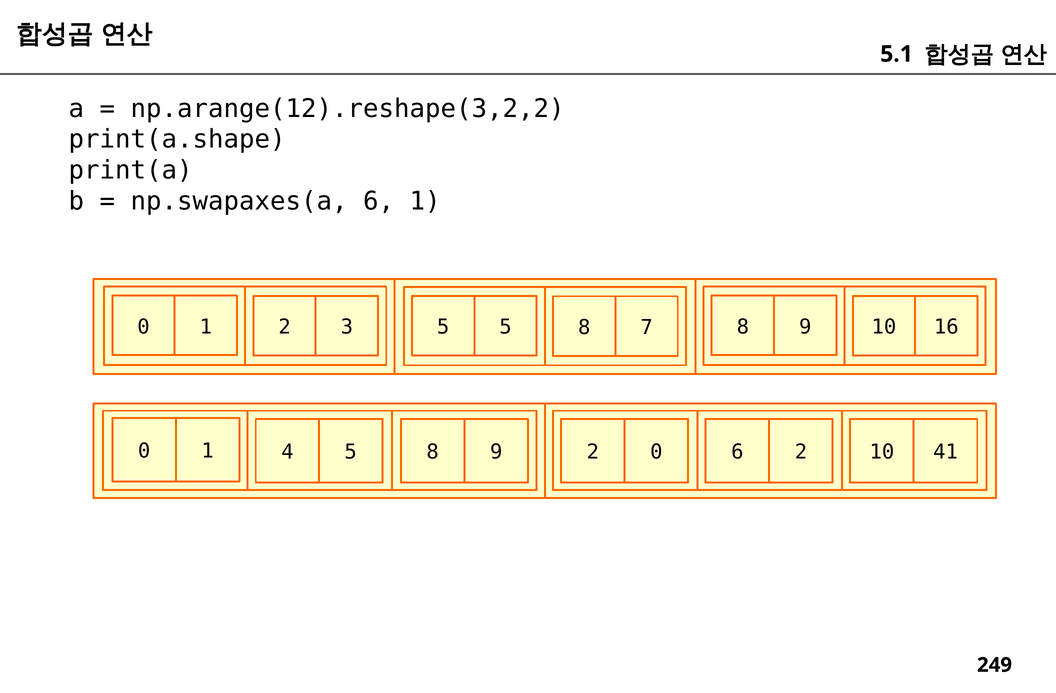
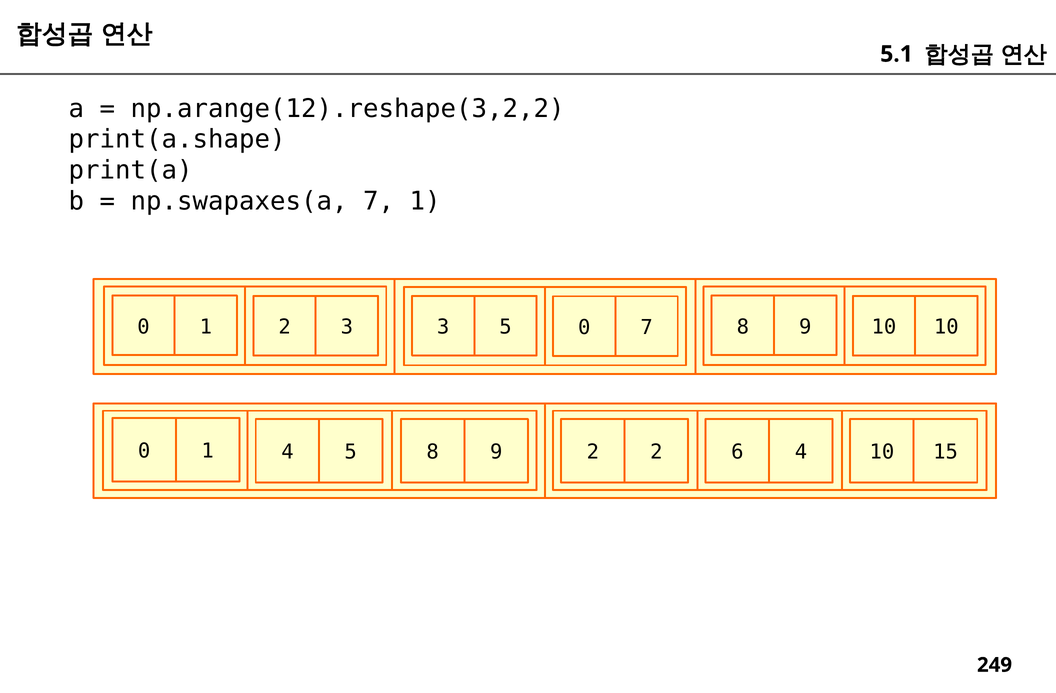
np.swapaxes(a 6: 6 -> 7 (379, 201)
3 5: 5 -> 3 (443, 327)
8: 8 -> 0 (584, 328)
10 16: 16 -> 10 (946, 327)
2 0: 0 -> 2 (656, 452)
6 2: 2 -> 4 (801, 452)
41: 41 -> 15 (946, 452)
